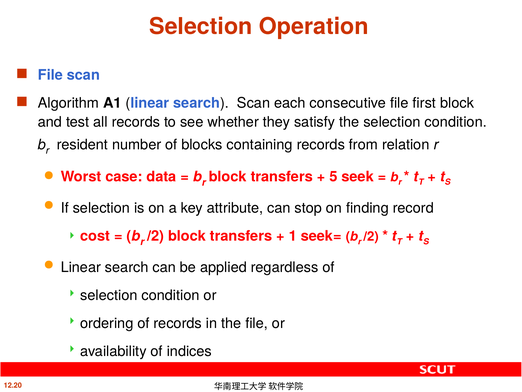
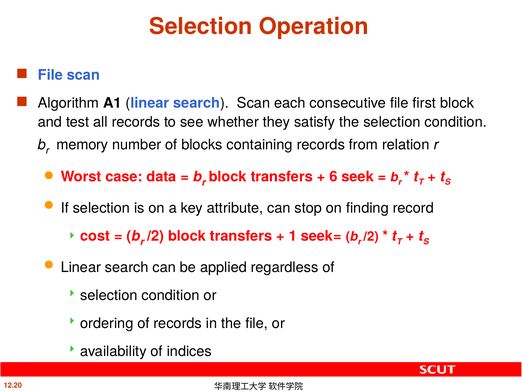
resident: resident -> memory (82, 145)
5: 5 -> 6 (333, 176)
